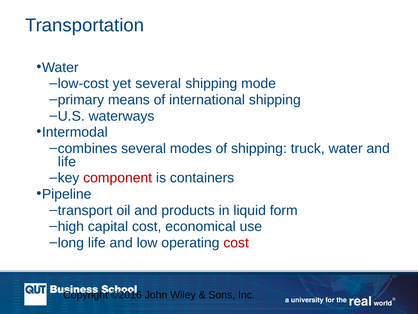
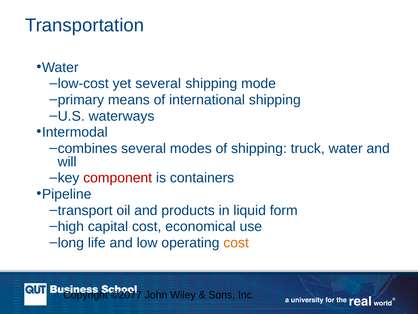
life: life -> will (67, 162)
cost colour: red -> orange (236, 242)
©2016: ©2016 -> ©2077 (126, 295)
